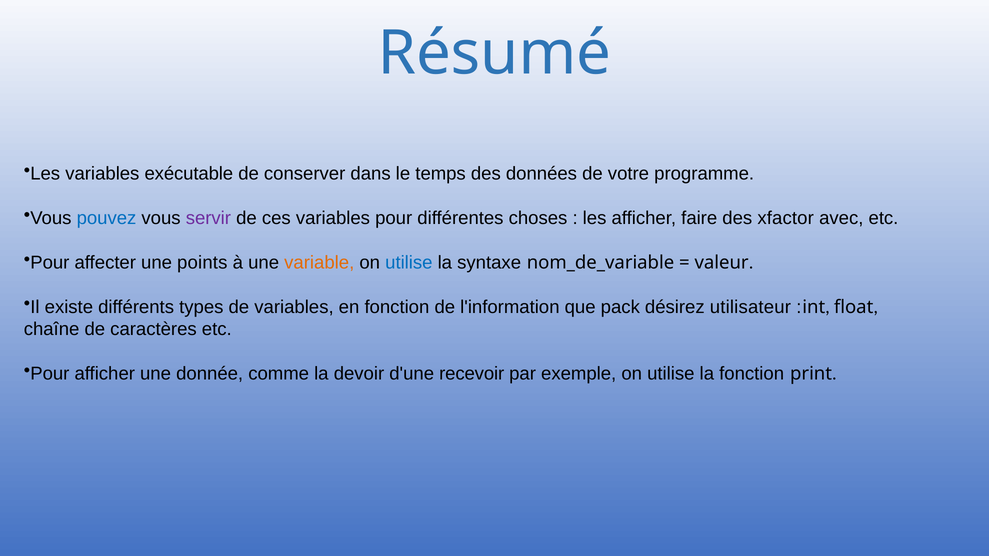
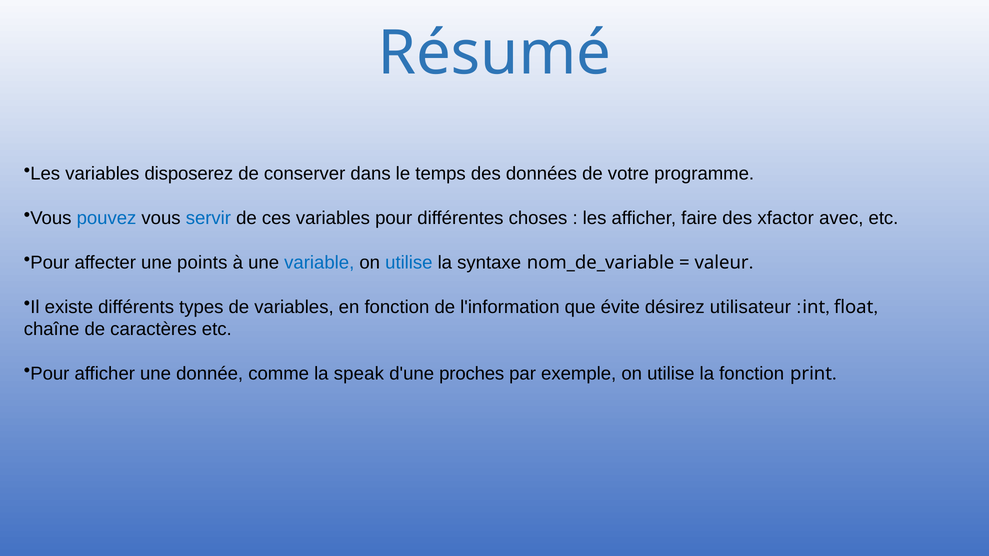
exécutable: exécutable -> disposerez (189, 174)
servir colour: purple -> blue (208, 218)
variable colour: orange -> blue (319, 263)
pack: pack -> évite (620, 307)
devoir: devoir -> speak (359, 374)
recevoir: recevoir -> proches (472, 374)
